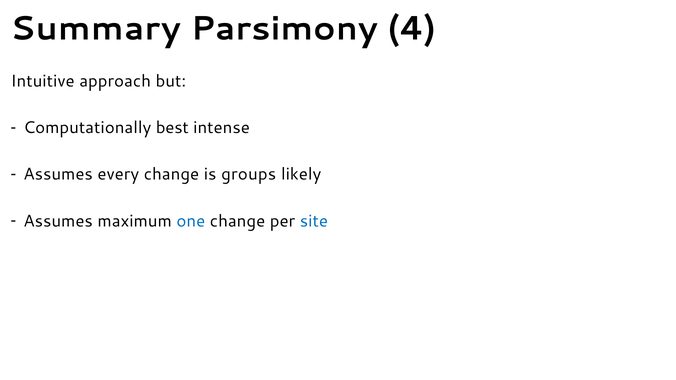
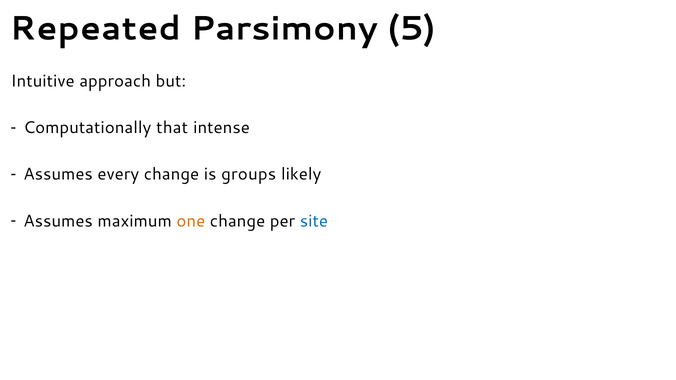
Summary: Summary -> Repeated (95, 29)
4: 4 -> 5 (412, 29)
best: best -> that (172, 128)
one colour: blue -> orange (191, 221)
